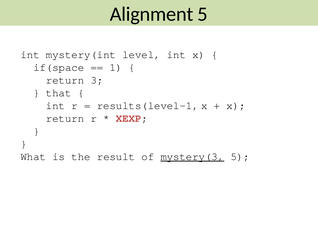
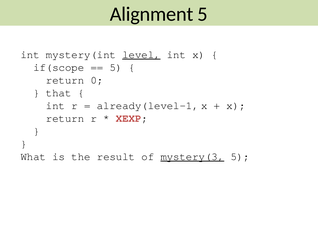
level underline: none -> present (141, 55)
if(space: if(space -> if(scope (59, 67)
1: 1 -> 5 (116, 67)
3: 3 -> 0 (97, 80)
results(level-1: results(level-1 -> already(level-1 (148, 105)
